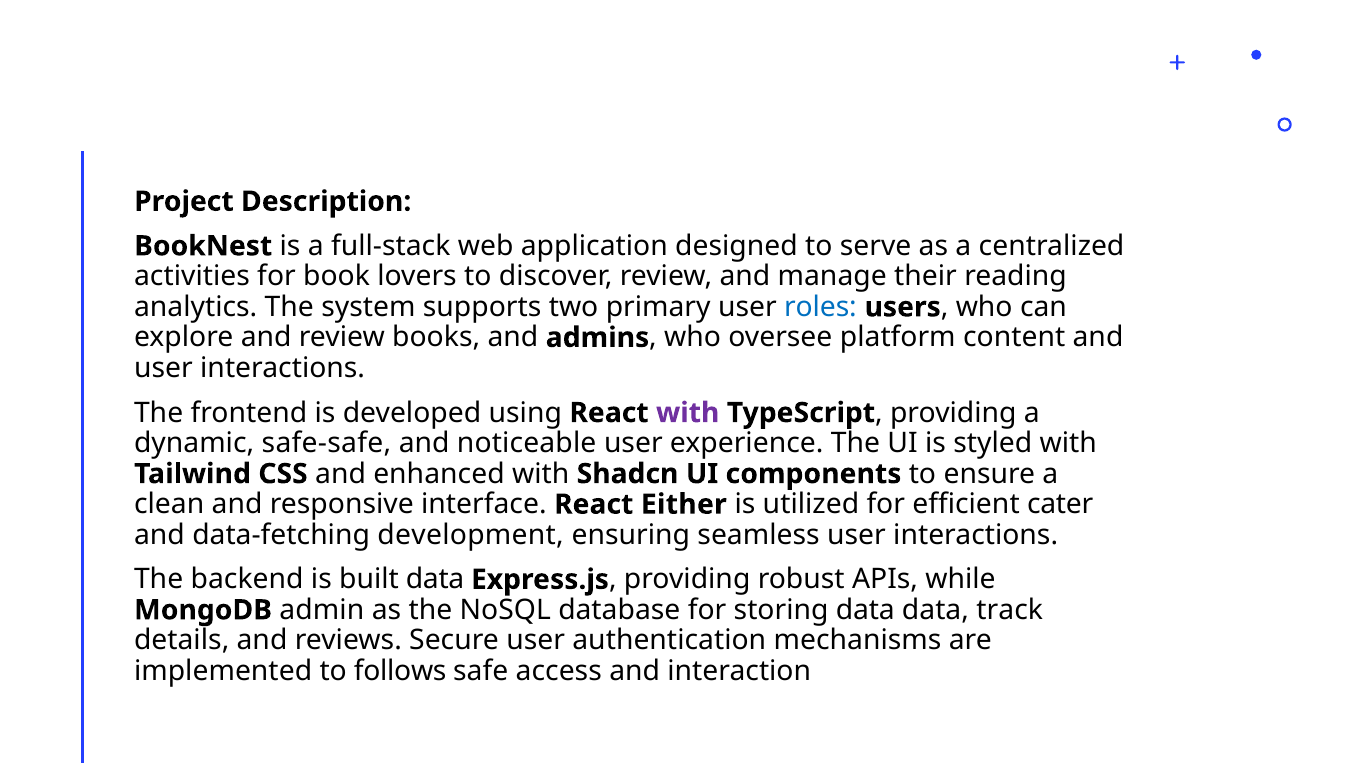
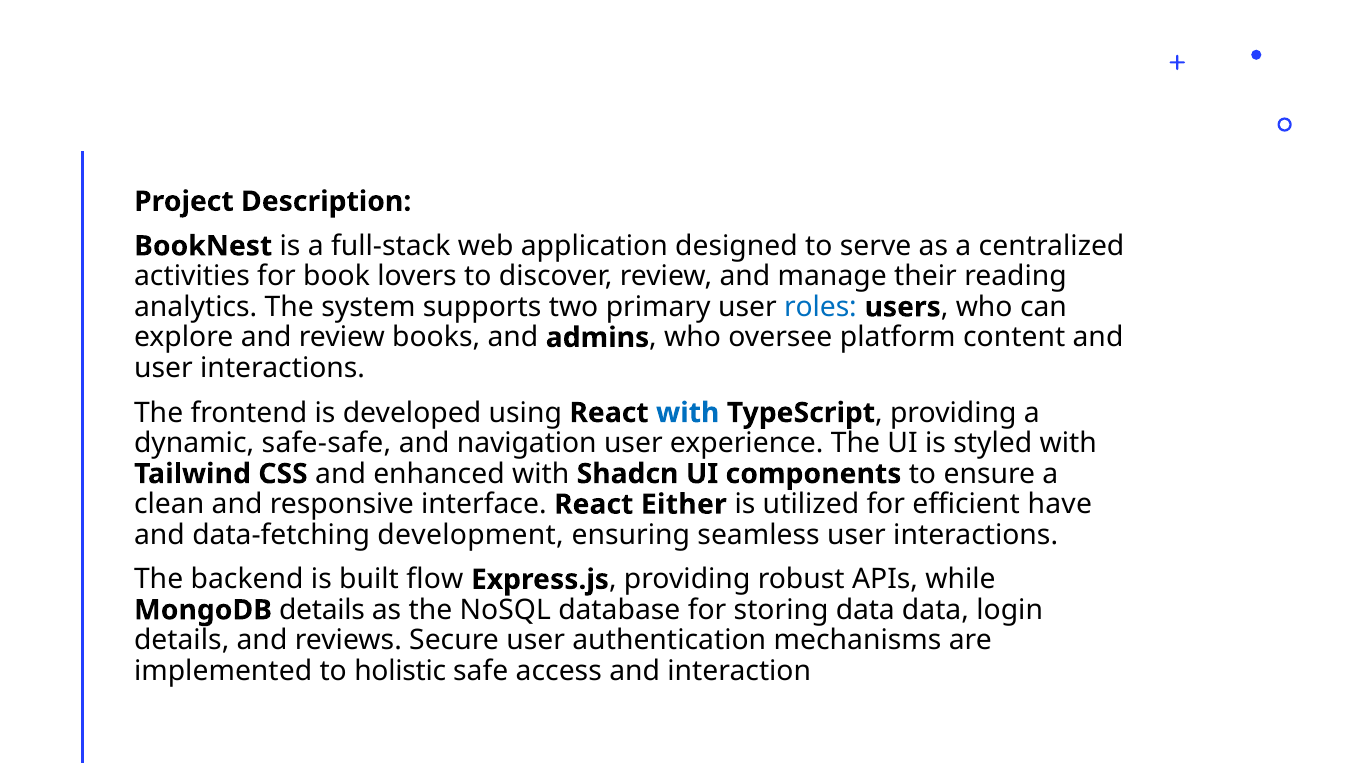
with colour: purple -> blue (688, 413)
noticeable: noticeable -> navigation (527, 444)
cater: cater -> have (1060, 505)
built data: data -> flow (435, 580)
MongoDB admin: admin -> details (322, 610)
track: track -> login (1010, 610)
follows: follows -> holistic (400, 671)
